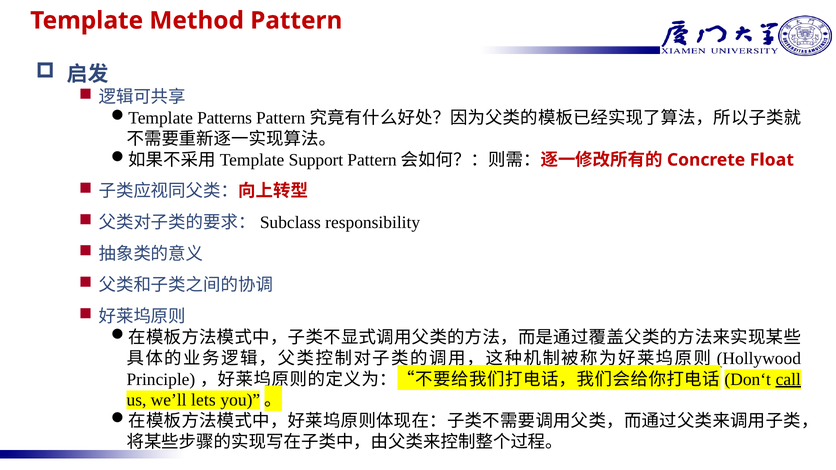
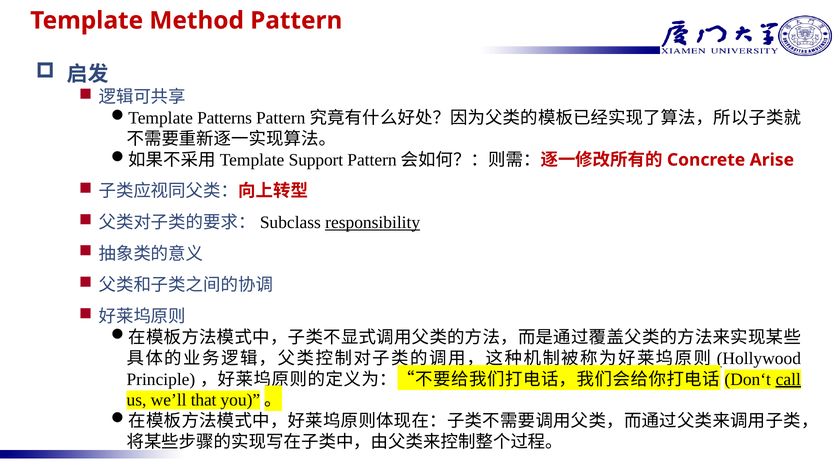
Float: Float -> Arise (772, 160)
responsibility underline: none -> present (373, 223)
lets: lets -> that (204, 400)
